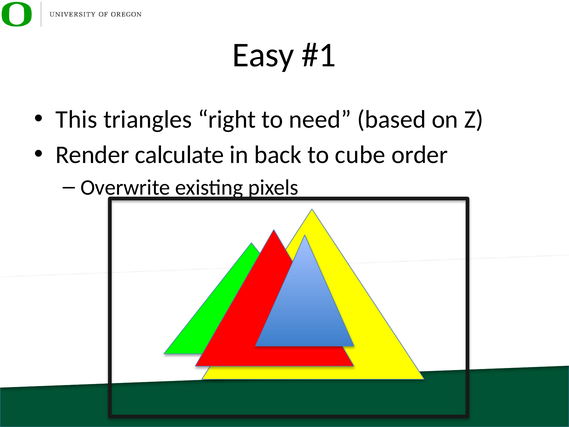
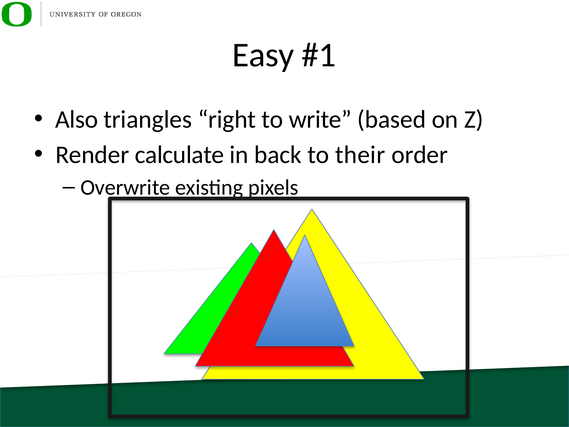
This: This -> Also (77, 119)
need: need -> write (320, 119)
cube: cube -> their (360, 155)
